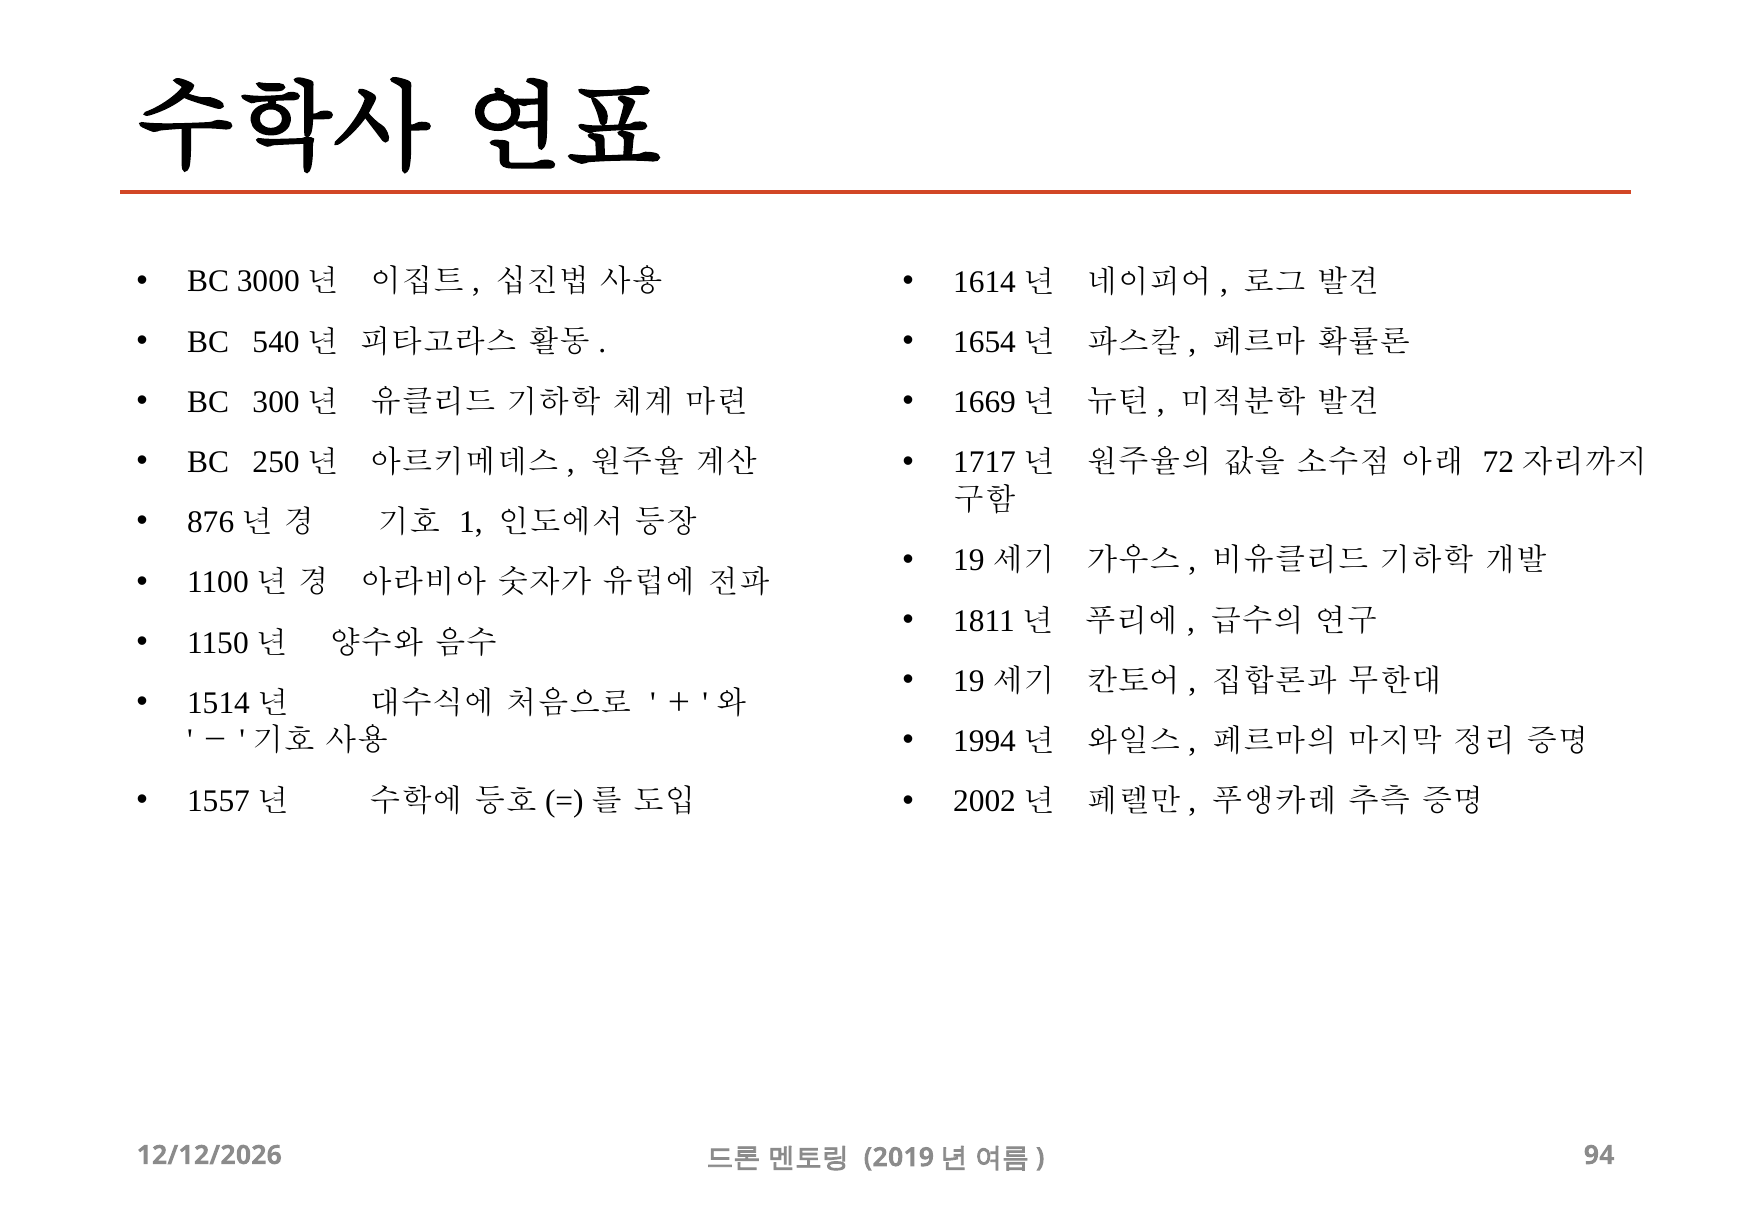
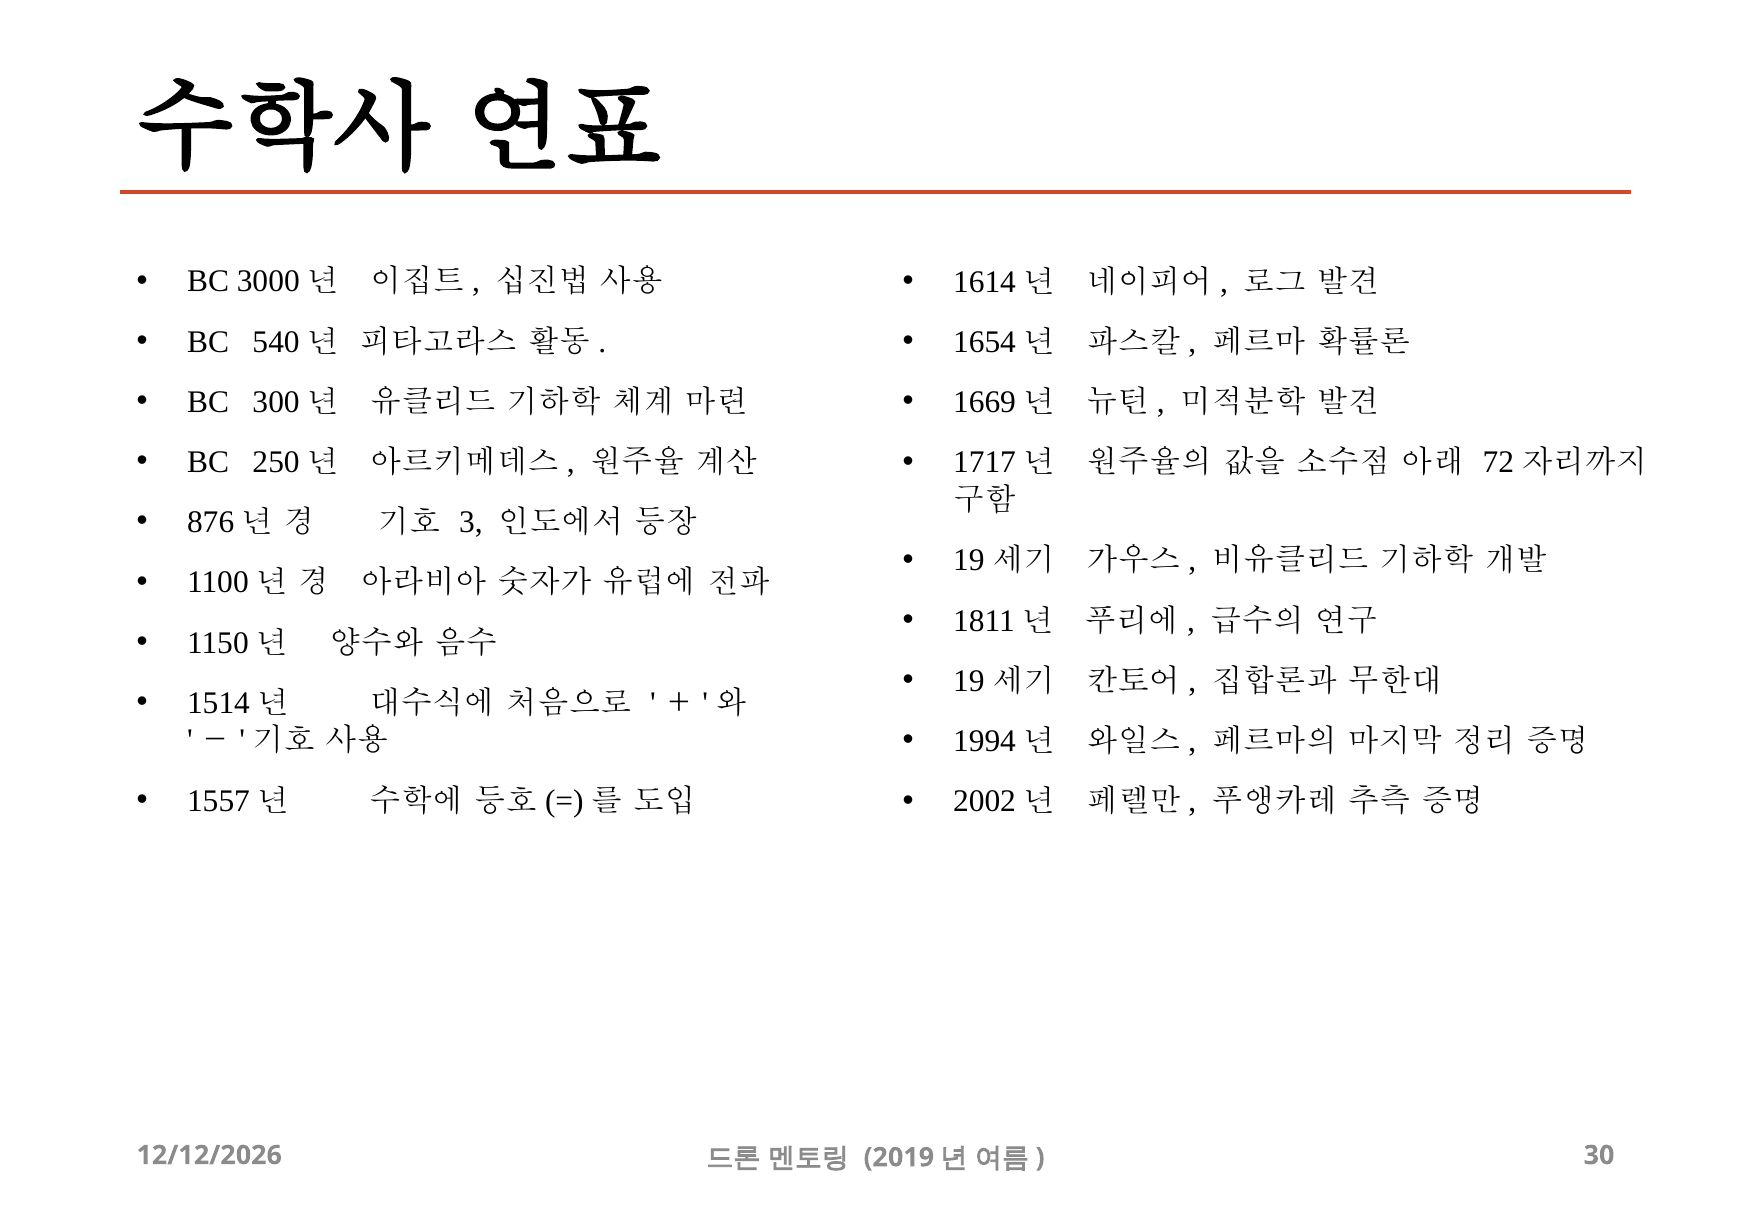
1: 1 -> 3 (471, 522)
94: 94 -> 30 (1599, 1155)
